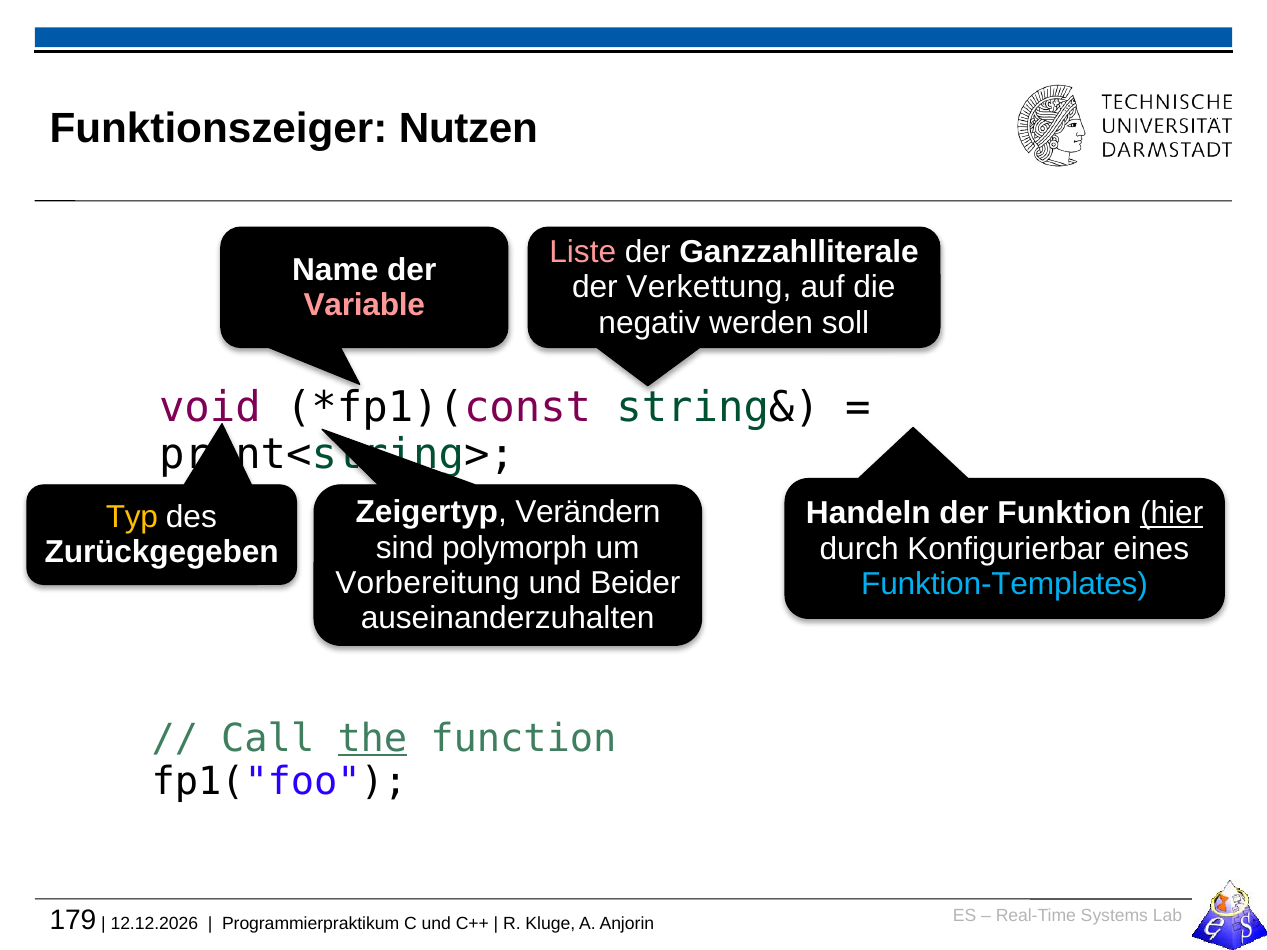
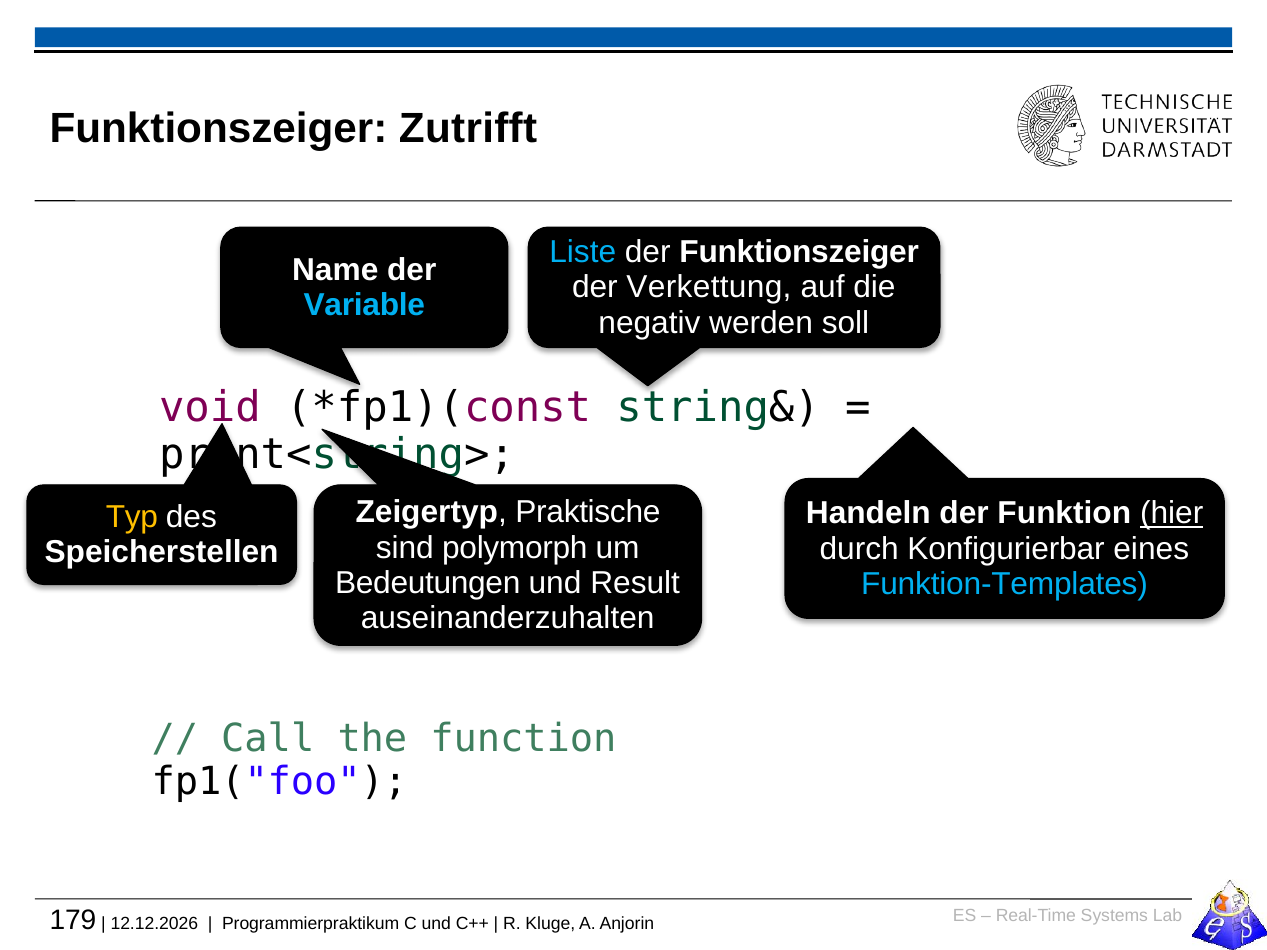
Nutzen: Nutzen -> Zutrifft (468, 129)
Liste colour: pink -> light blue (583, 252)
der Ganzzahlliterale: Ganzzahlliterale -> Funktionszeiger (799, 252)
Variable colour: pink -> light blue (364, 305)
Verändern: Verändern -> Praktische (588, 512)
Zurückgegeben: Zurückgegeben -> Speicherstellen (162, 553)
Vorbereitung: Vorbereitung -> Bedeutungen (428, 583)
Beider: Beider -> Result (635, 583)
the underline: present -> none (372, 739)
